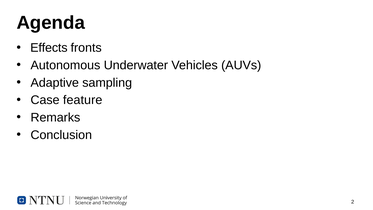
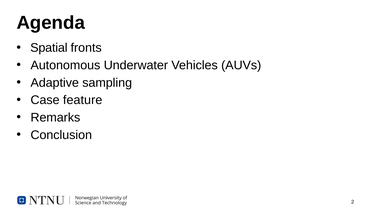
Effects: Effects -> Spatial (49, 48)
